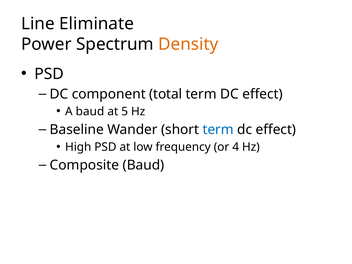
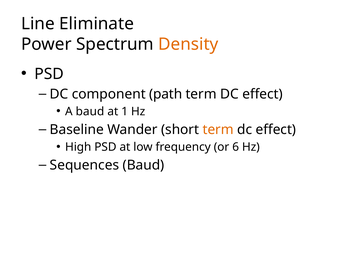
total: total -> path (166, 94)
5: 5 -> 1 (125, 111)
term colour: blue -> orange (218, 130)
4: 4 -> 6 (236, 147)
Composite: Composite -> Sequences (84, 165)
